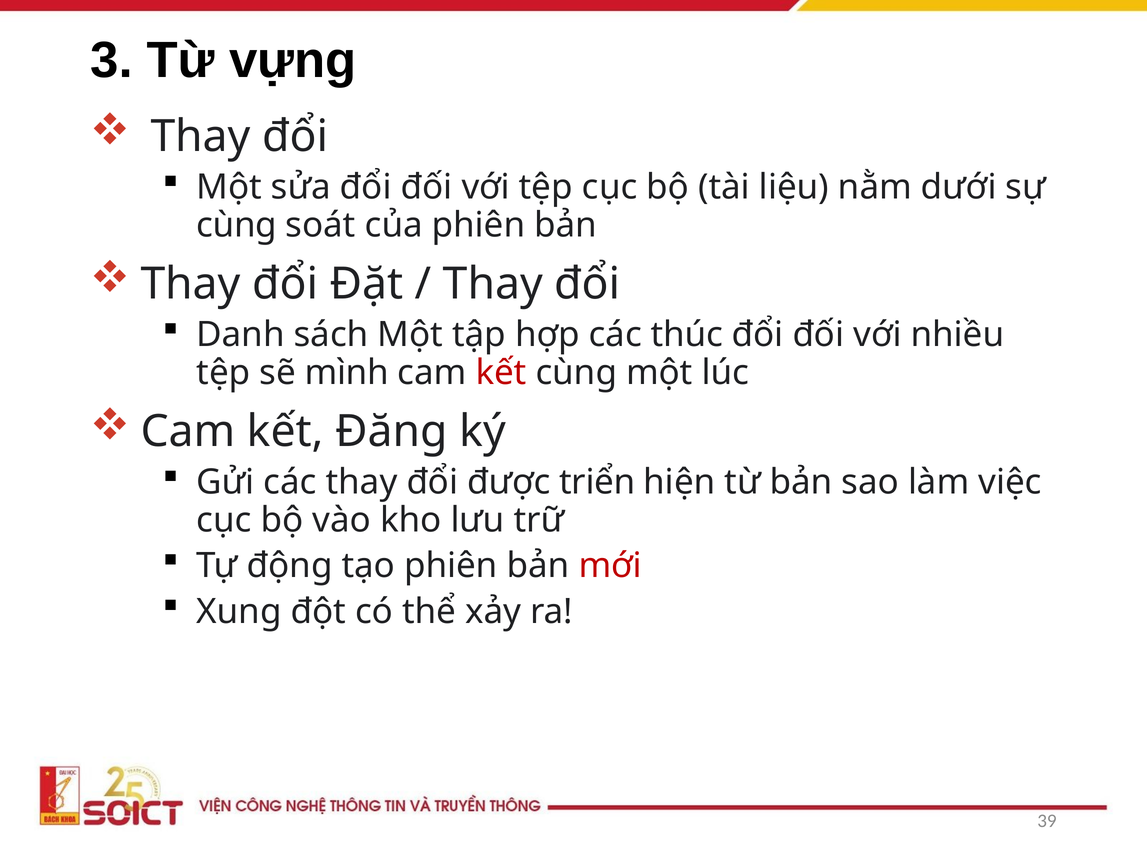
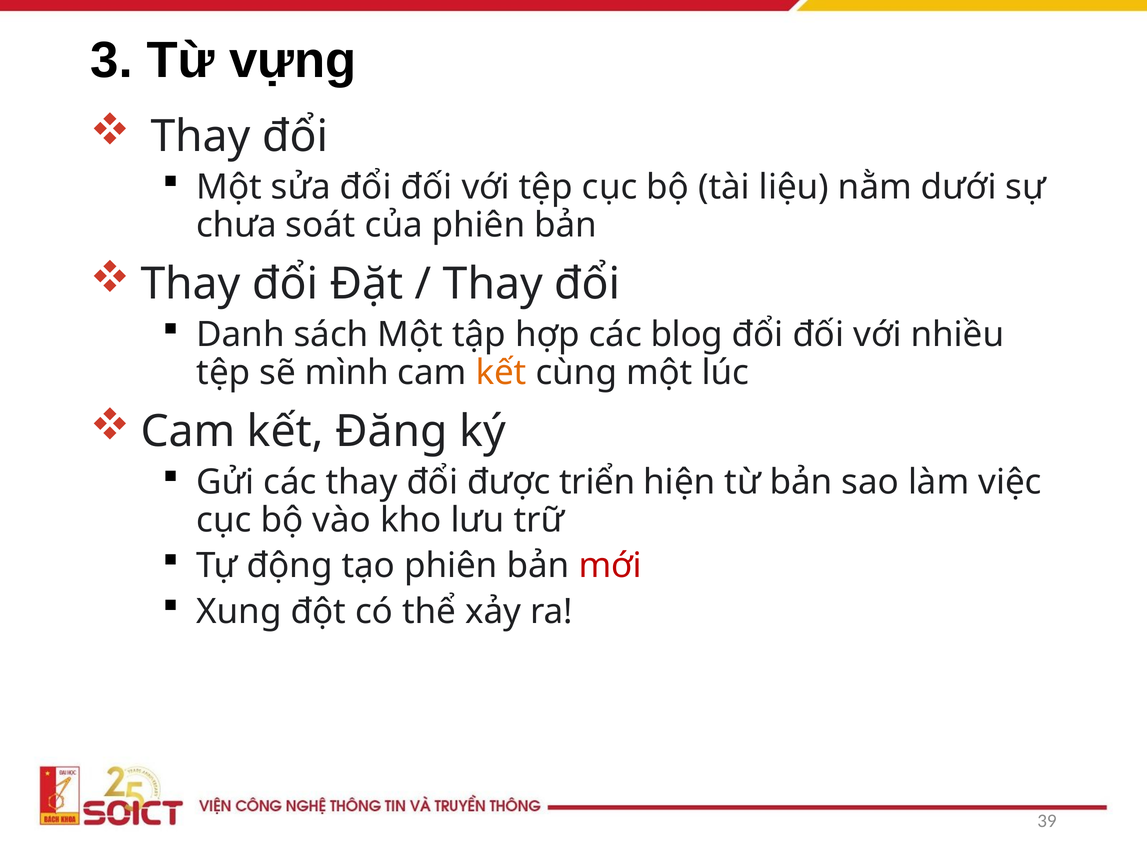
cùng: cùng -> chưa (237, 225)
thúc: thúc -> blog (687, 335)
kết colour: red -> orange (501, 373)
